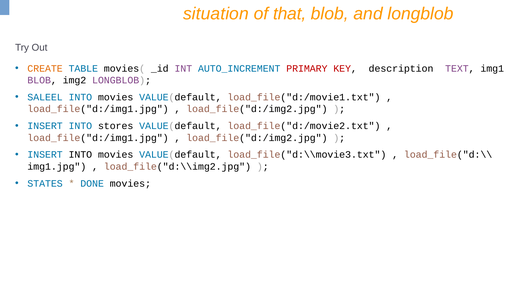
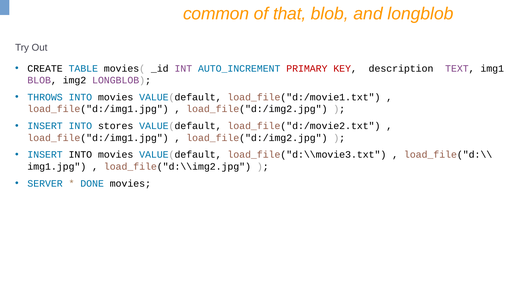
situation: situation -> common (216, 14)
CREATE colour: orange -> black (45, 69)
SALEEL: SALEEL -> THROWS (45, 97)
STATES: STATES -> SERVER (45, 184)
